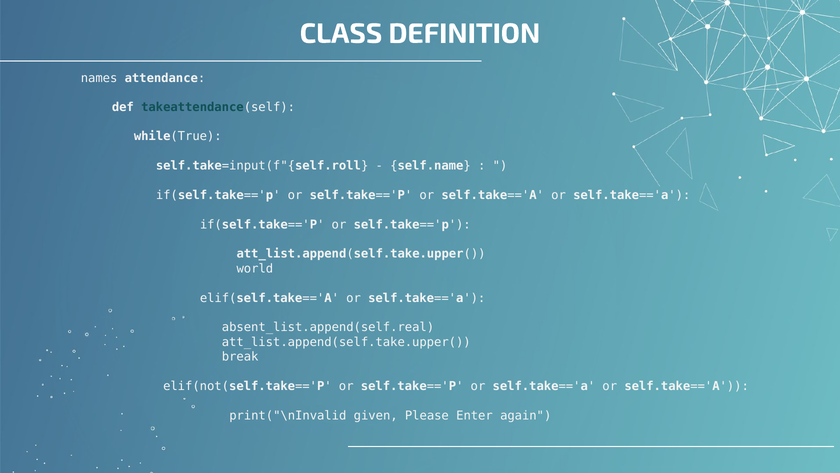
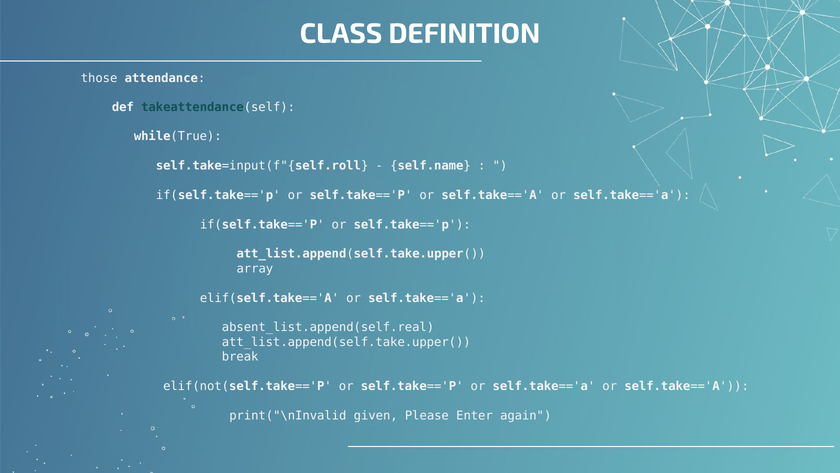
names: names -> those (99, 78)
world: world -> array (255, 268)
